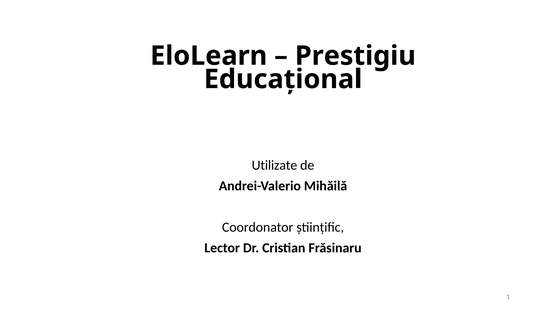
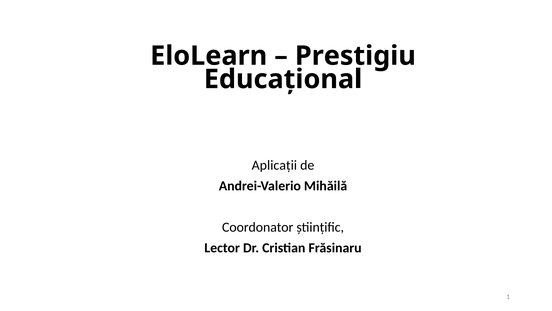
Utilizate: Utilizate -> Aplicații (274, 165)
